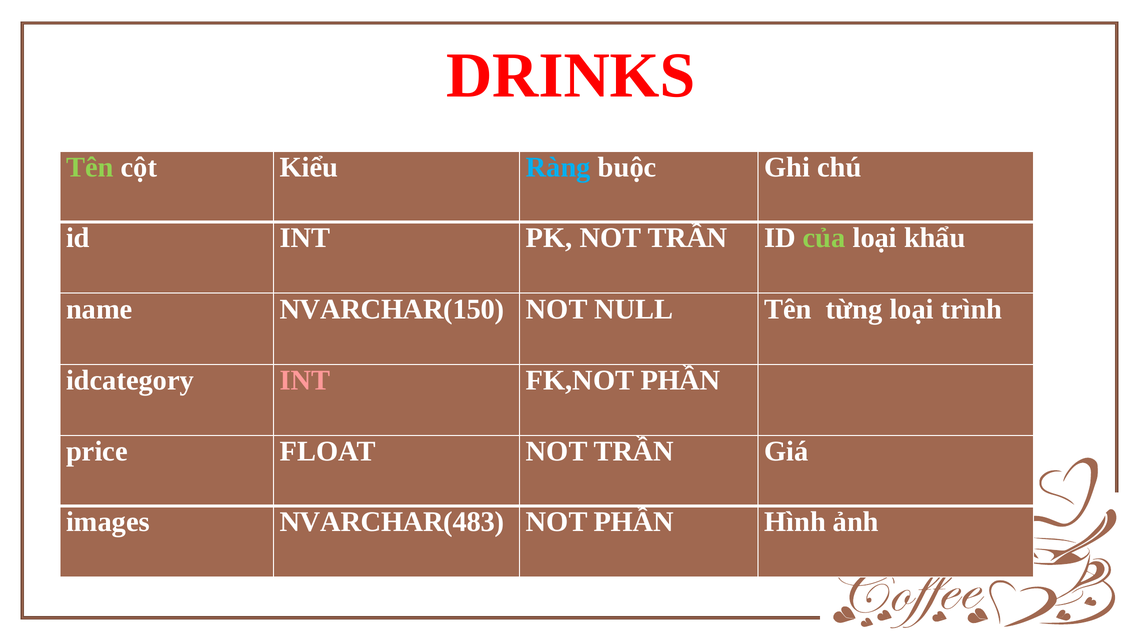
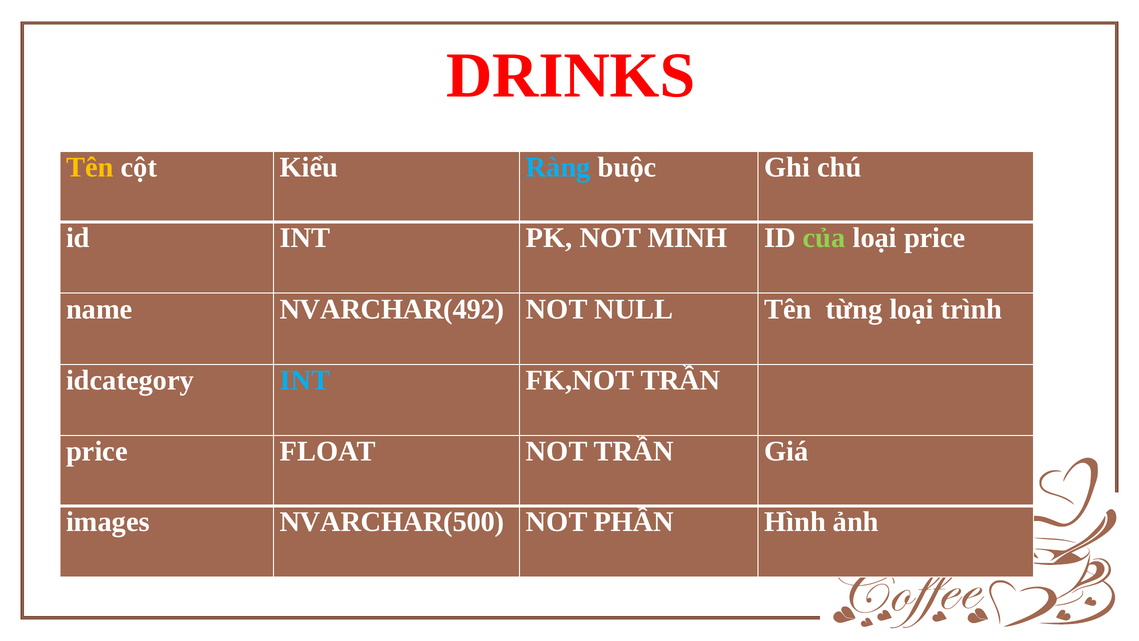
Tên colour: light green -> yellow (90, 167)
PK NOT TRẦN: TRẦN -> MINH (688, 238)
loại khẩu: khẩu -> price (935, 238)
NVARCHAR(150: NVARCHAR(150 -> NVARCHAR(492 (392, 309)
INT colour: pink -> light blue (305, 380)
FK,NOT PHẦN: PHẦN -> TRẦN (680, 380)
NVARCHAR(483: NVARCHAR(483 -> NVARCHAR(500 (392, 522)
